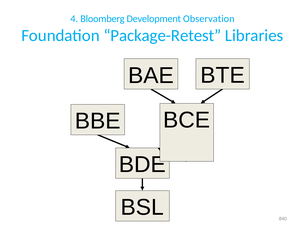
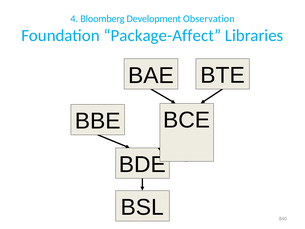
Package-Retest: Package-Retest -> Package-Affect (162, 35)
